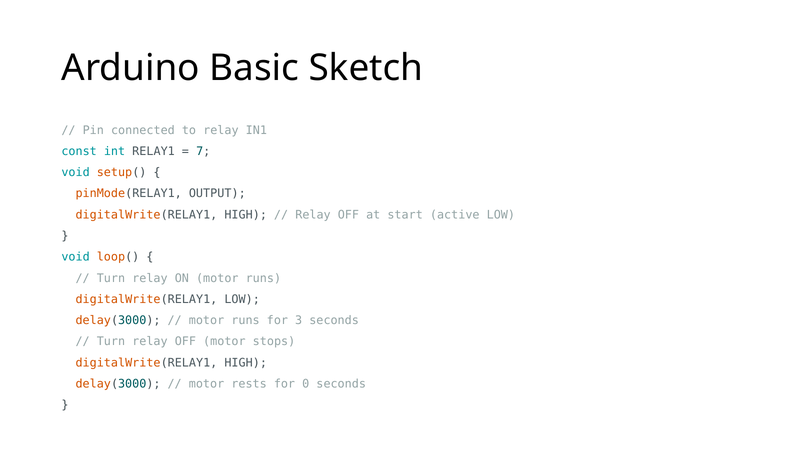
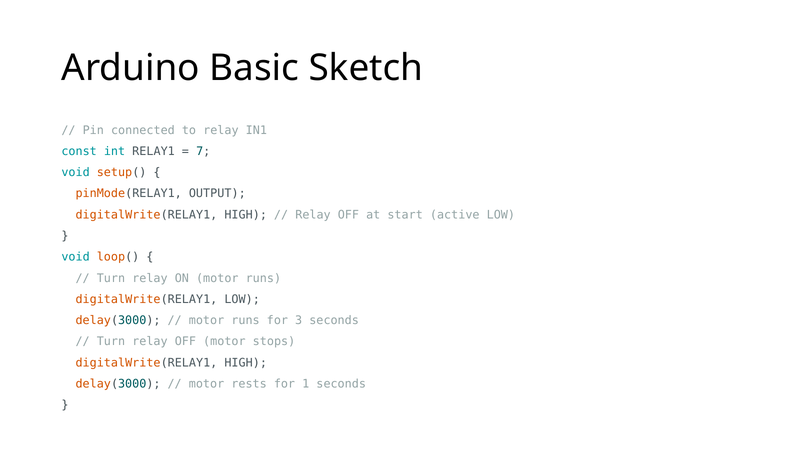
0: 0 -> 1 (306, 383)
